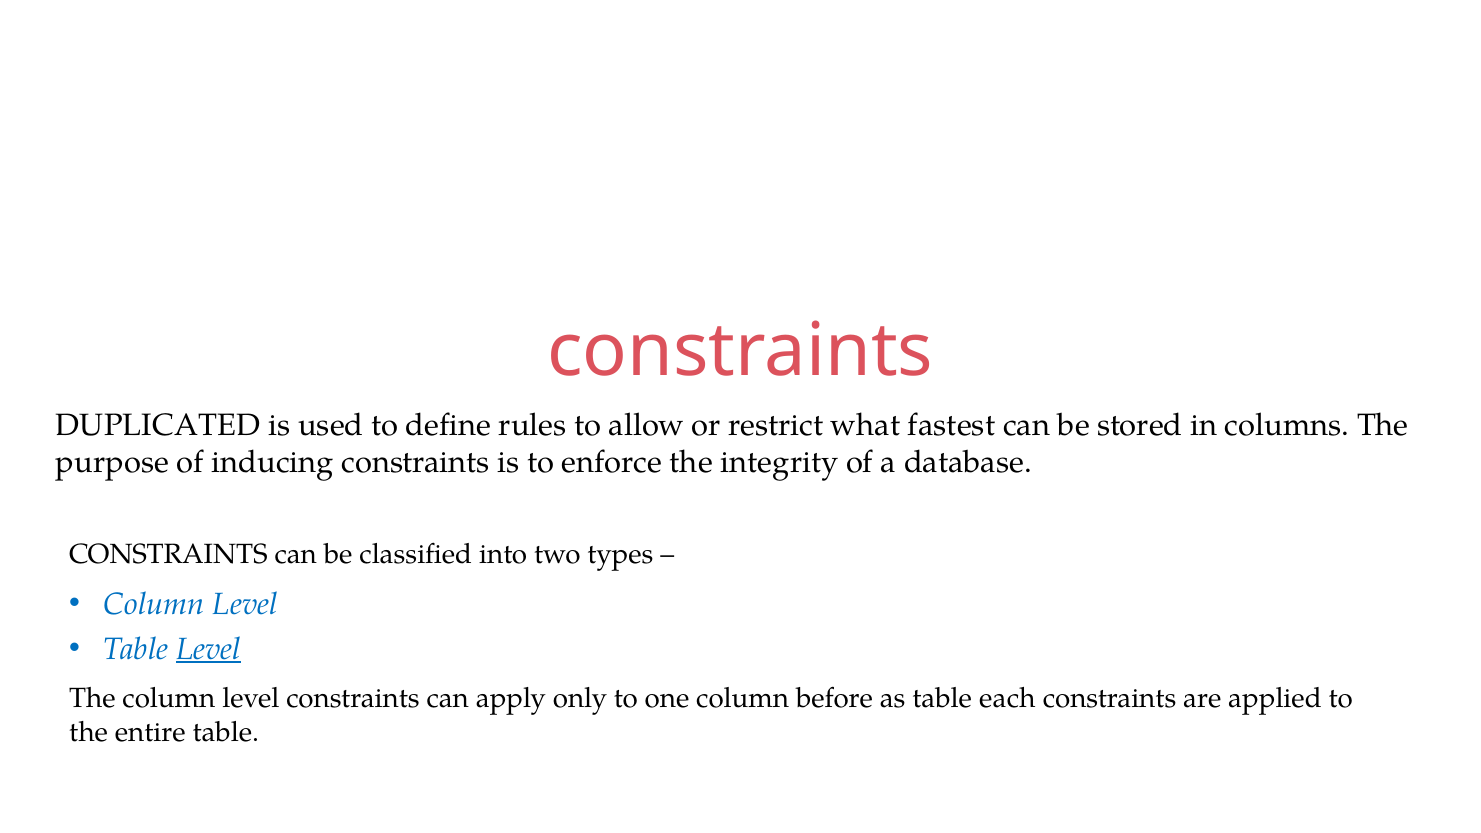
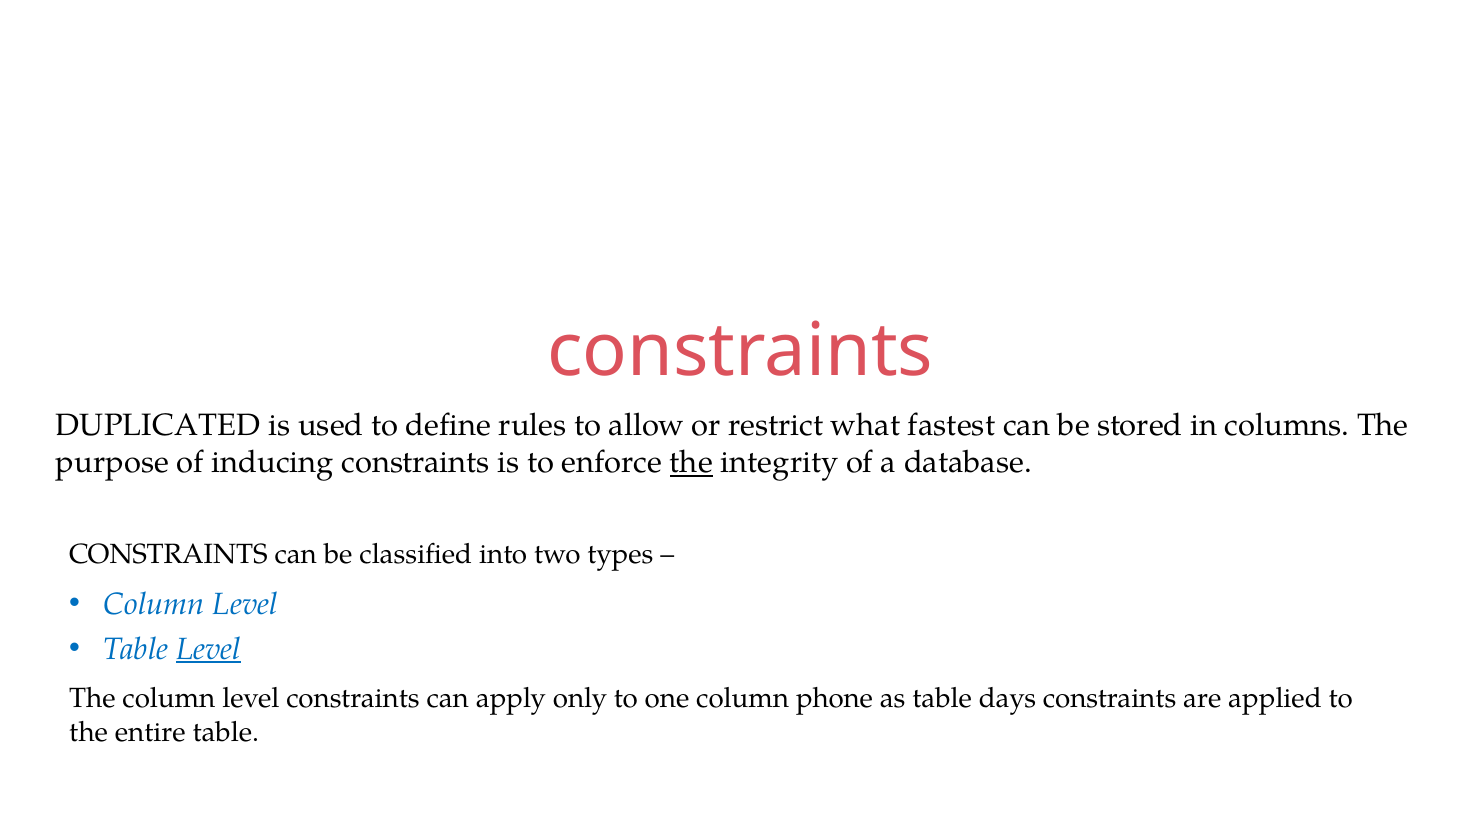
the underline: none -> present (691, 462)
before: before -> phone (835, 699)
each: each -> days (1008, 699)
